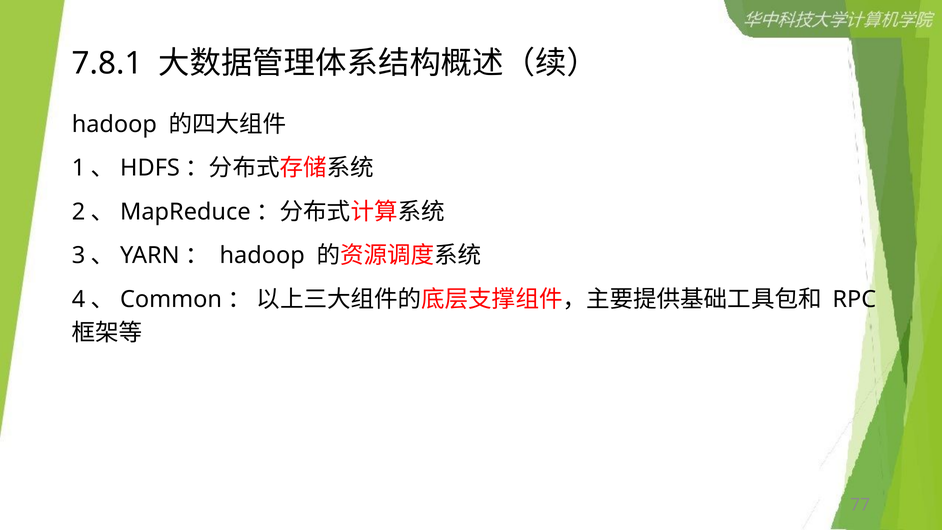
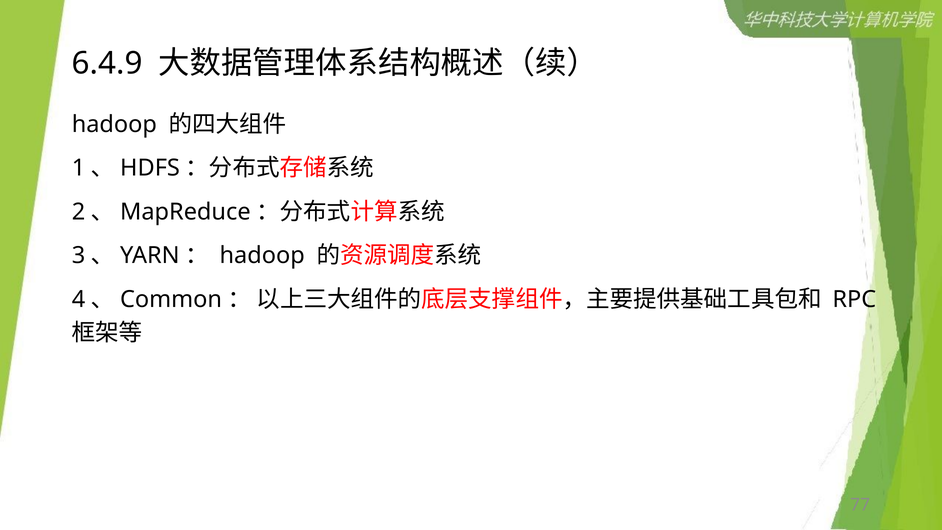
7.8.1: 7.8.1 -> 6.4.9 (107, 64)
